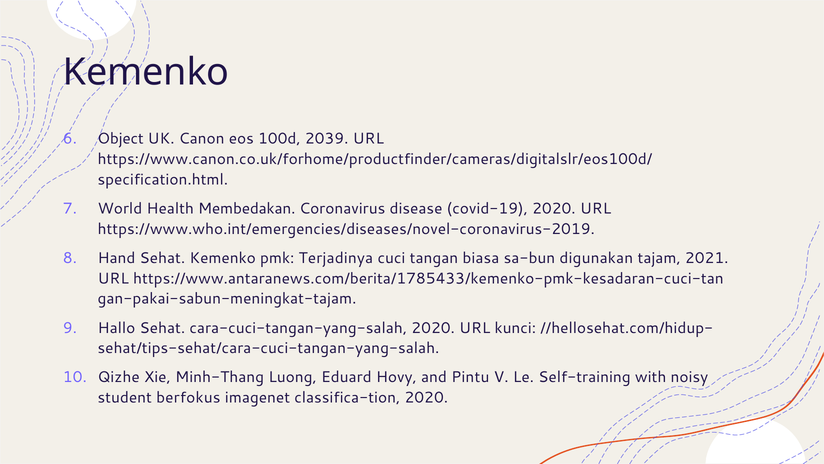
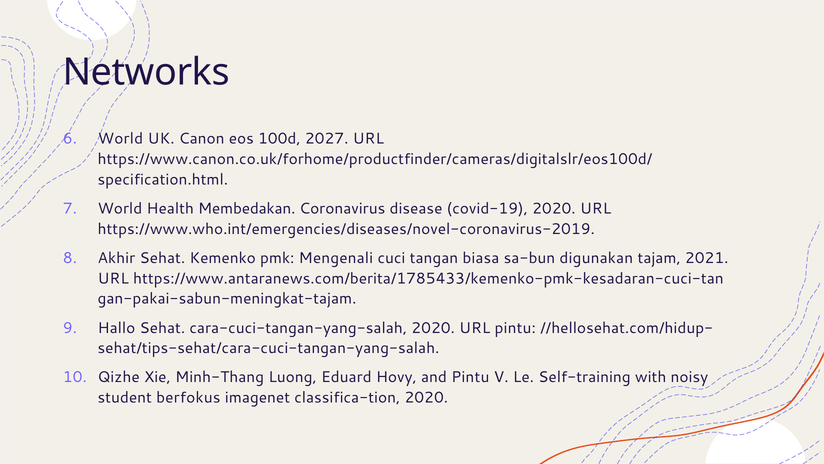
Kemenko: Kemenko -> Networks (146, 72)
Object: Object -> World (120, 139)
2039: 2039 -> 2027 (327, 139)
Hand: Hand -> Akhir (116, 258)
Terjadinya: Terjadinya -> Mengenali (336, 258)
URL kunci: kunci -> pintu (515, 328)
